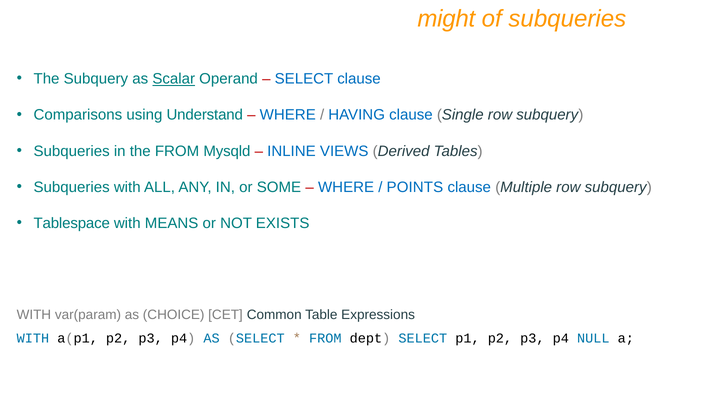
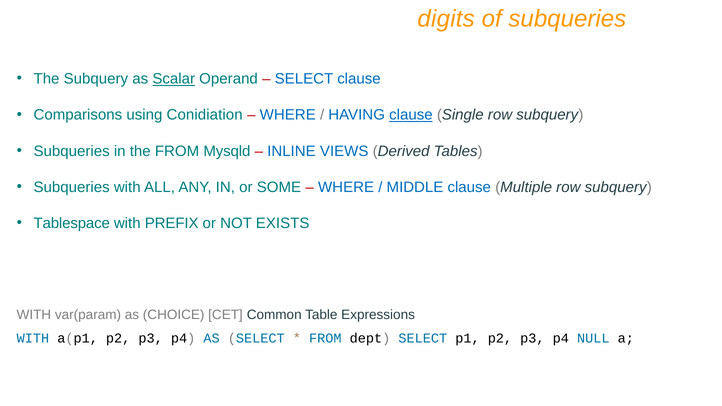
might: might -> digits (446, 19)
Understand: Understand -> Conidiation (205, 115)
clause underline: none -> present (411, 115)
POINTS: POINTS -> MIDDLE (415, 187)
MEANS: MEANS -> PREFIX (172, 223)
